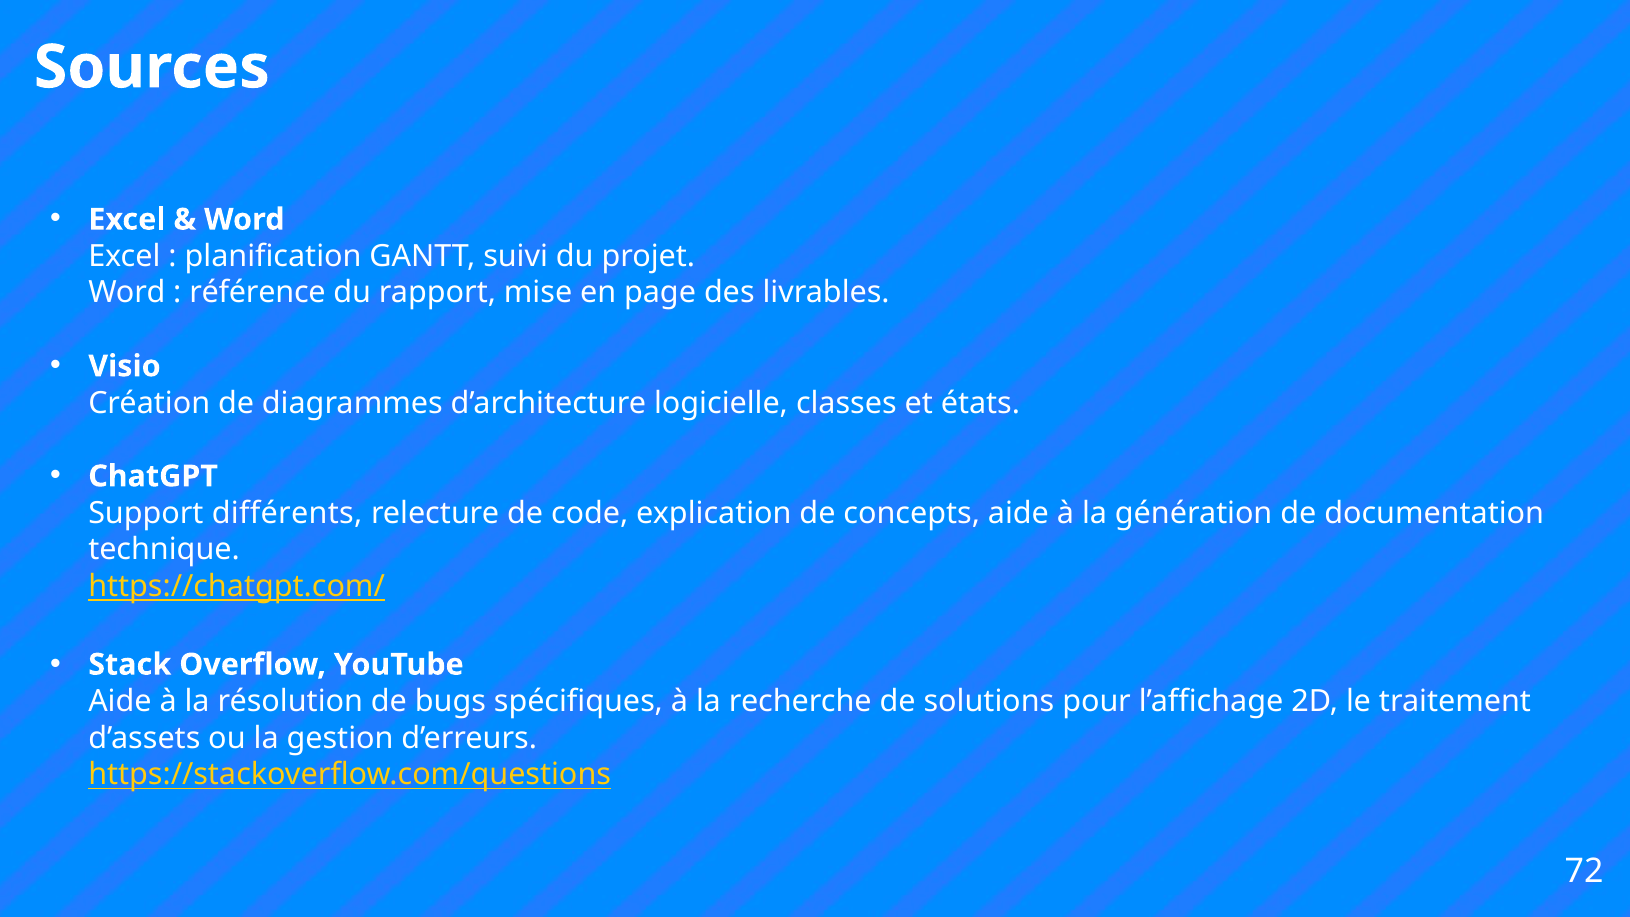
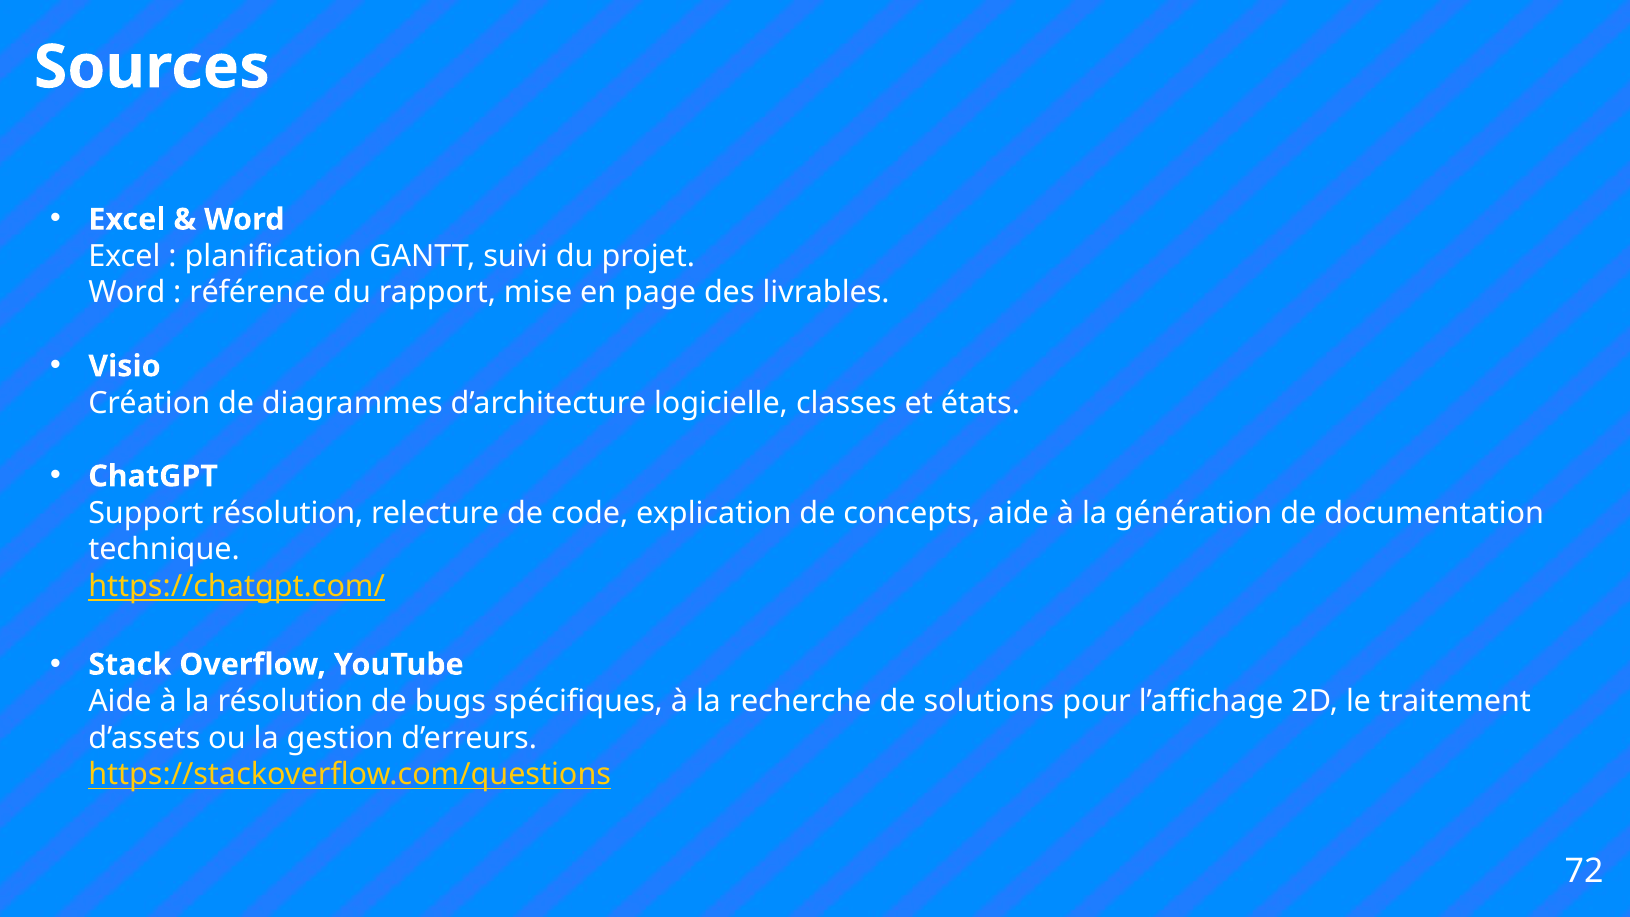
Support différents: différents -> résolution (287, 513)
